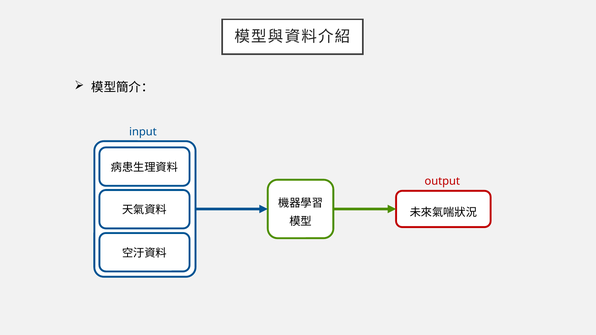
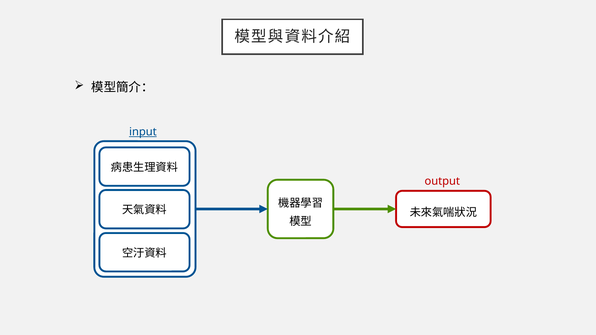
input underline: none -> present (143, 132)
